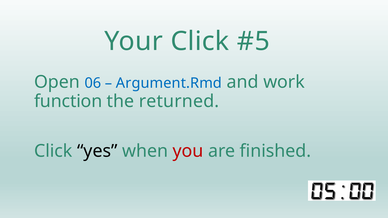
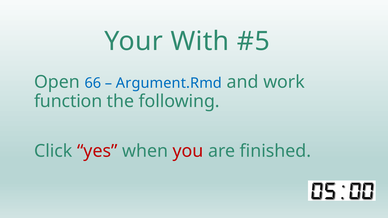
Your Click: Click -> With (200, 41)
06: 06 -> 66 (93, 83)
returned: returned -> following (179, 101)
yes colour: black -> red (97, 151)
